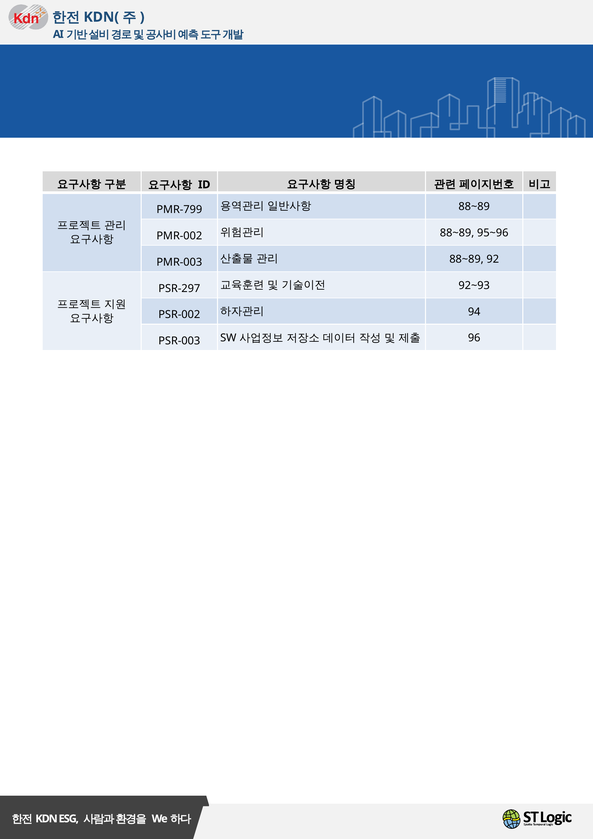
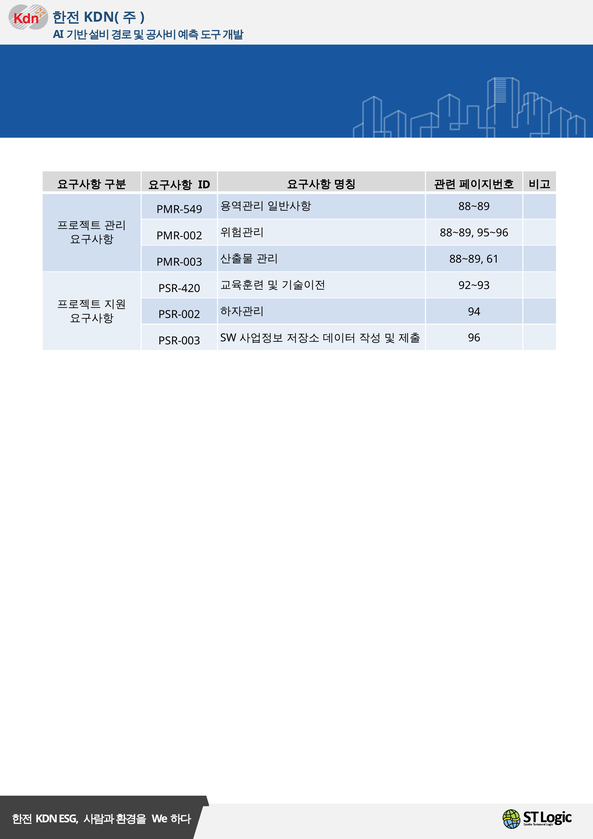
PMR-799: PMR-799 -> PMR-549 (179, 209)
92: 92 -> 61 (493, 259)
PSR-297: PSR-297 -> PSR-420 (179, 288)
